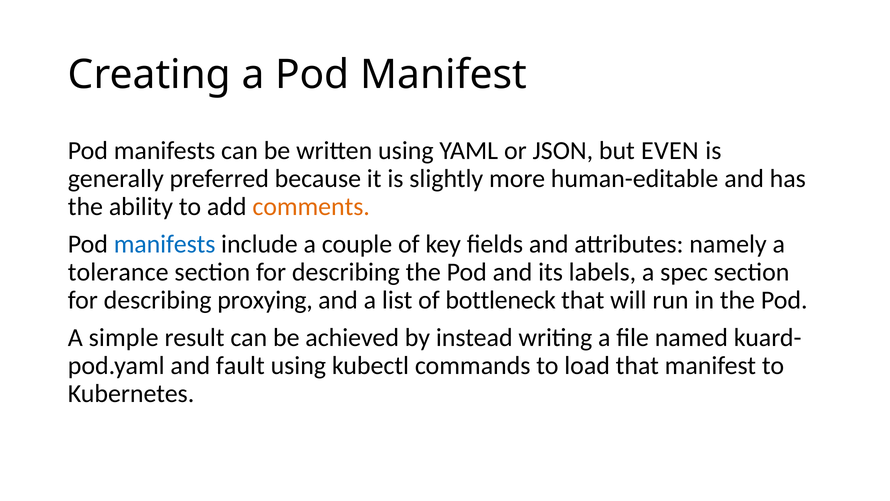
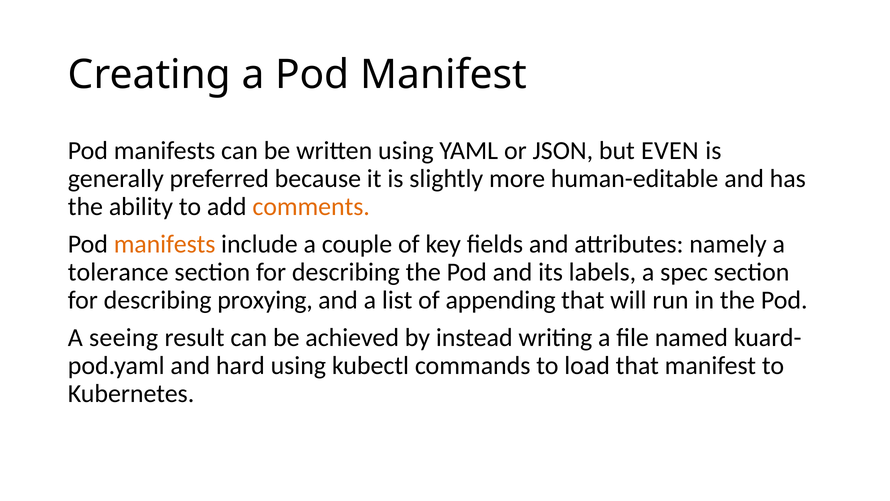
manifests colour: blue -> orange (165, 244)
bottleneck: bottleneck -> appending (501, 300)
simple: simple -> seeing (124, 337)
fault: fault -> hard (240, 365)
